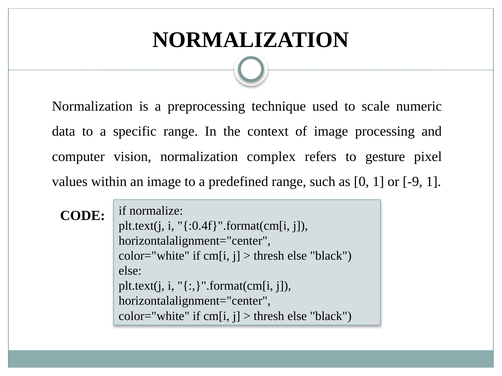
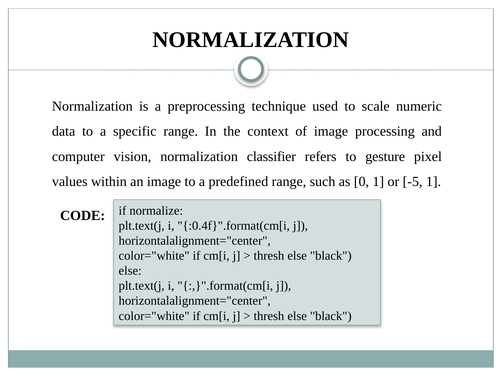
complex: complex -> classifier (271, 157)
-9: -9 -> -5 (413, 182)
